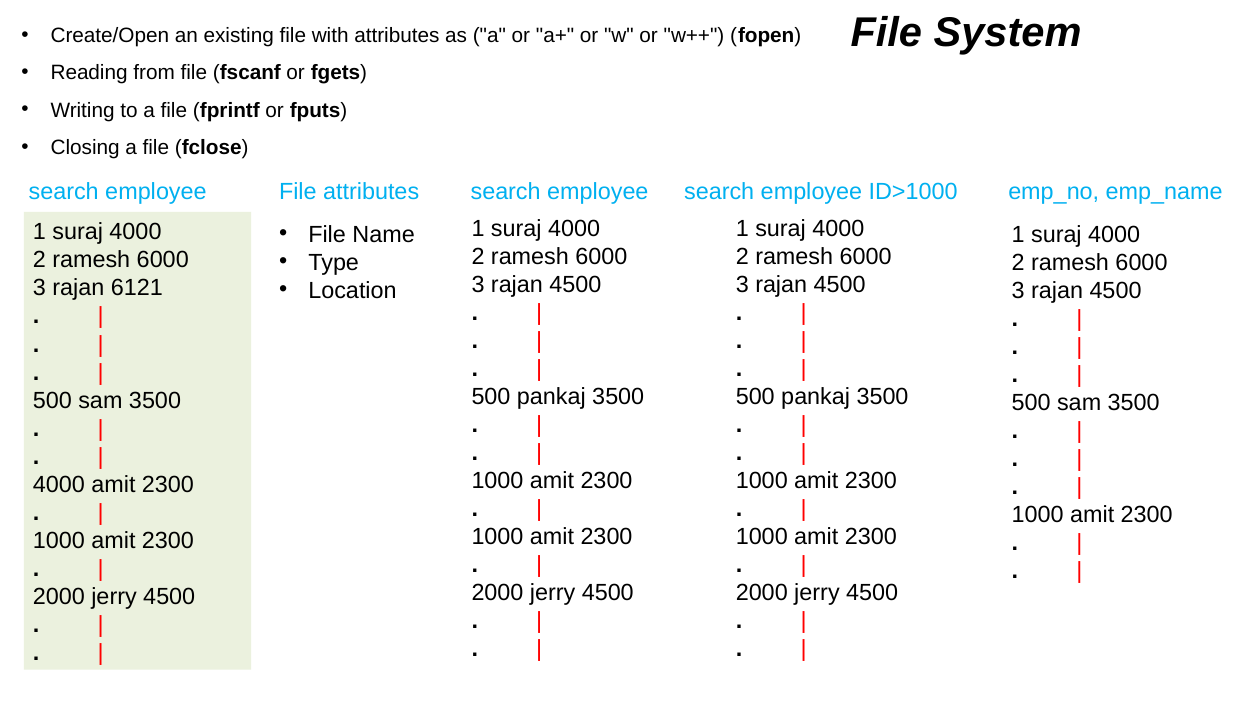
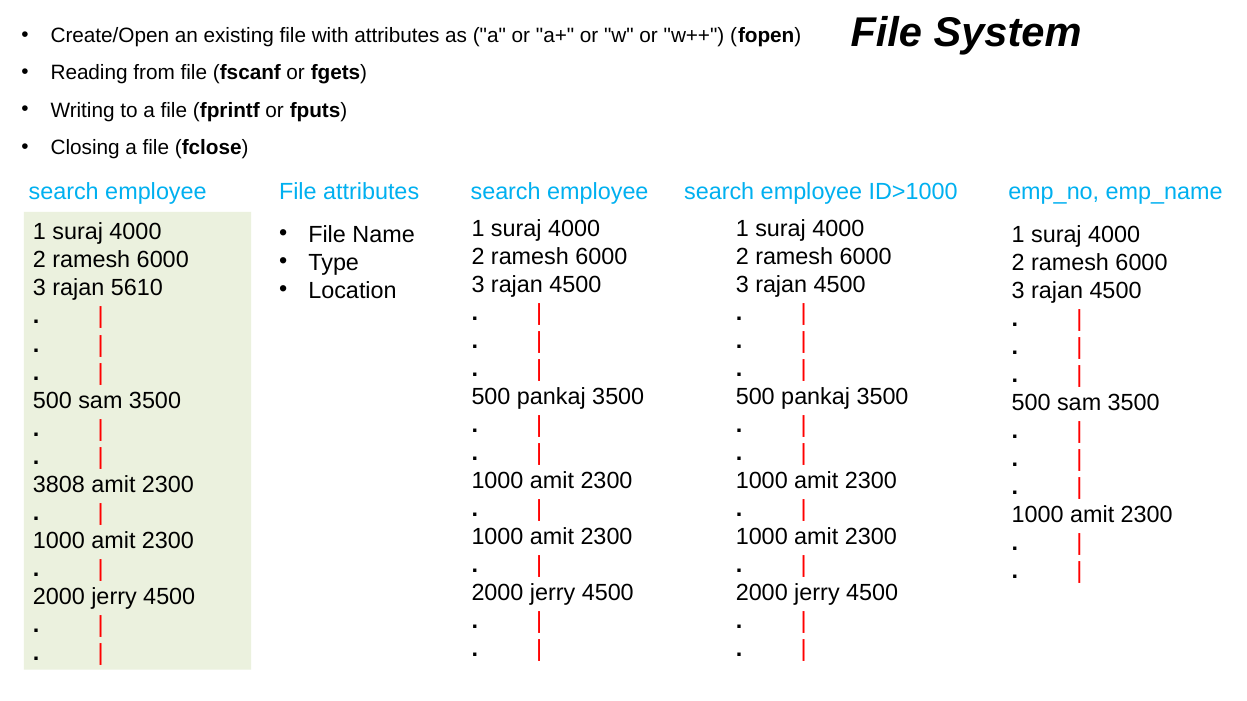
6121: 6121 -> 5610 (137, 288)
4000: 4000 -> 3808 (59, 485)
